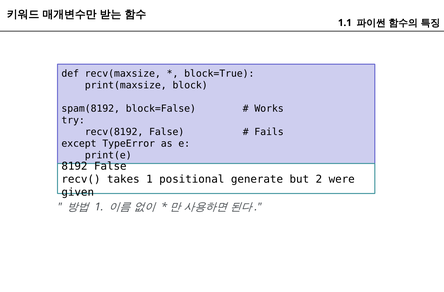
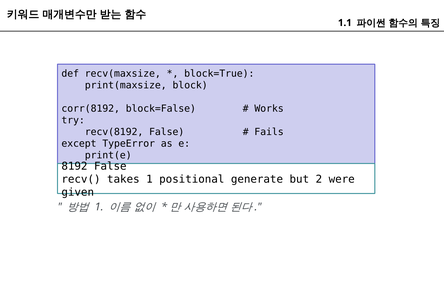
spam(8192: spam(8192 -> corr(8192 (91, 109)
